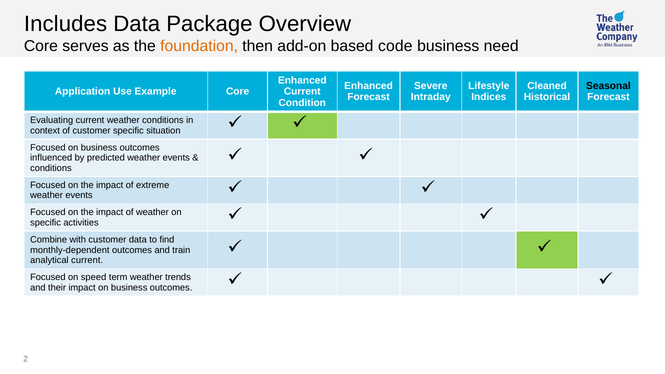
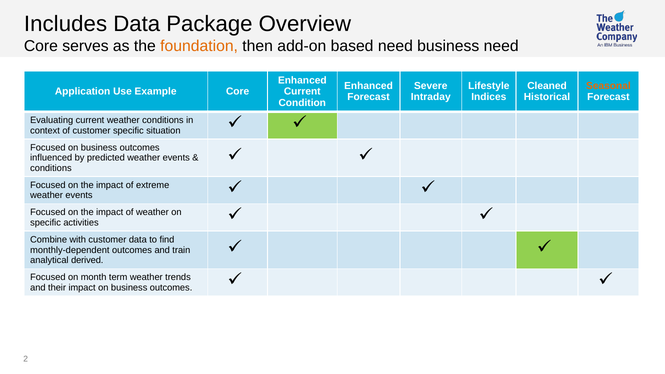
based code: code -> need (395, 46)
Seasonal colour: black -> orange (608, 86)
analytical current: current -> derived (87, 260)
speed: speed -> month (94, 277)
